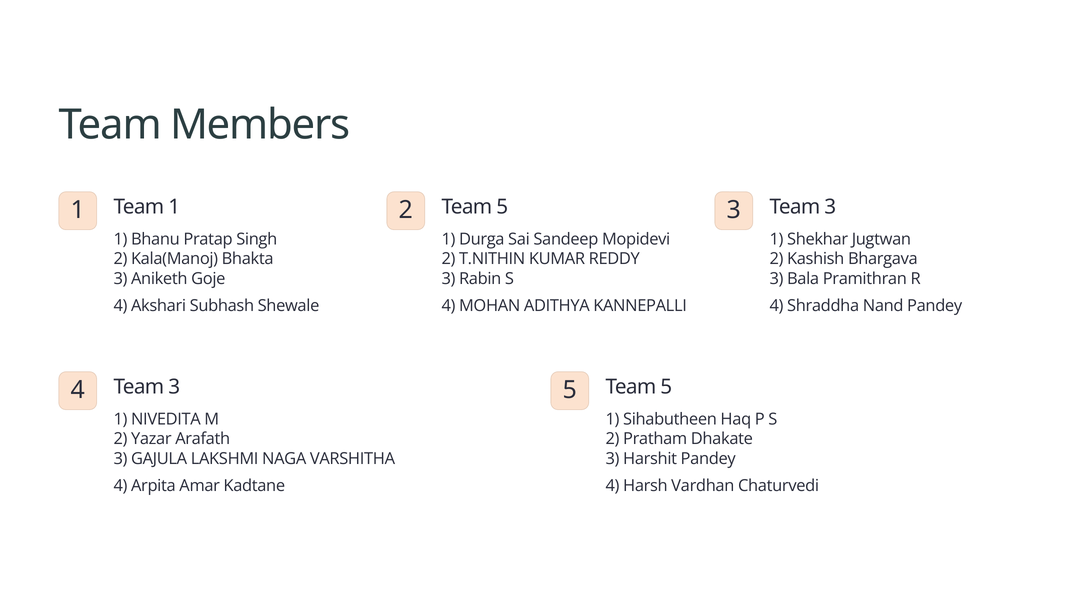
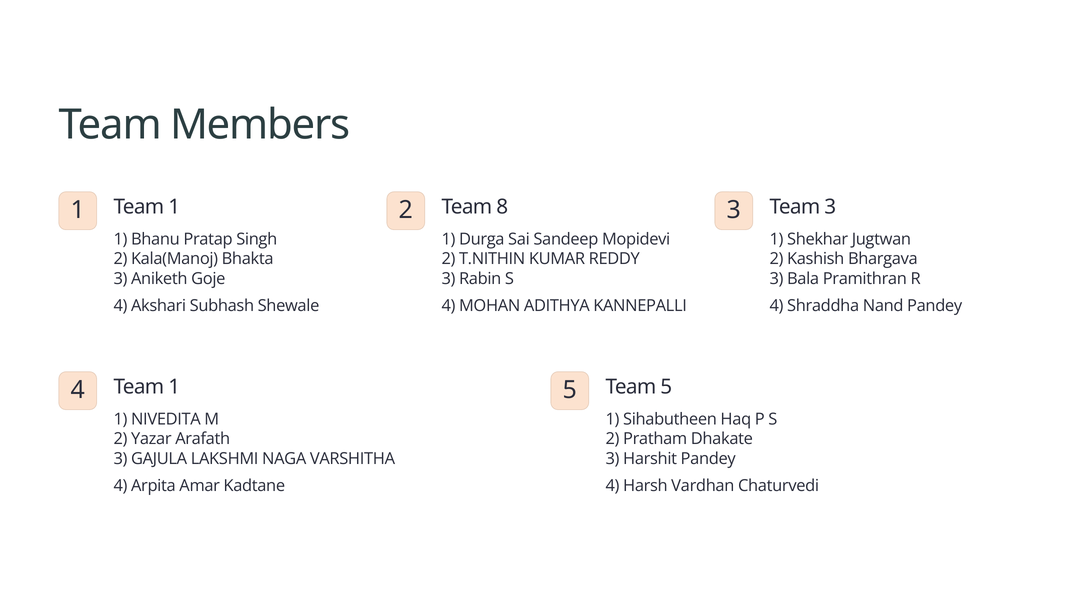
2 Team 5: 5 -> 8 (502, 207)
4 Team 3: 3 -> 1 (174, 386)
